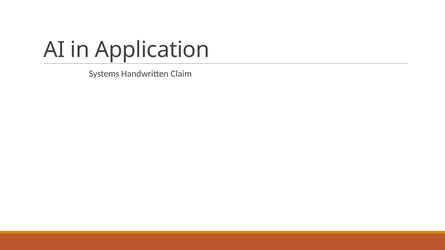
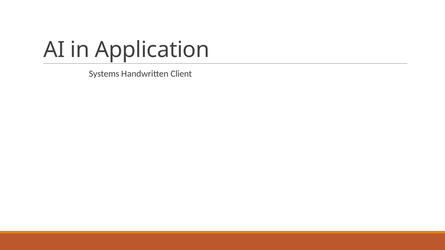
Claim: Claim -> Client (181, 74)
